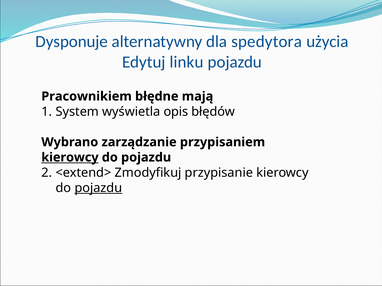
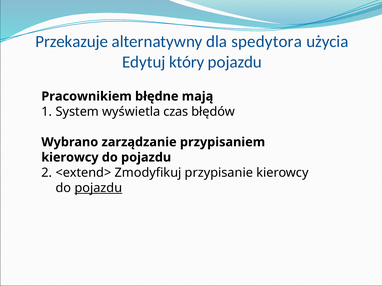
Dysponuje: Dysponuje -> Przekazuje (72, 42)
linku: linku -> który (187, 62)
opis: opis -> czas (176, 112)
kierowcy underline: present -> none (70, 158)
